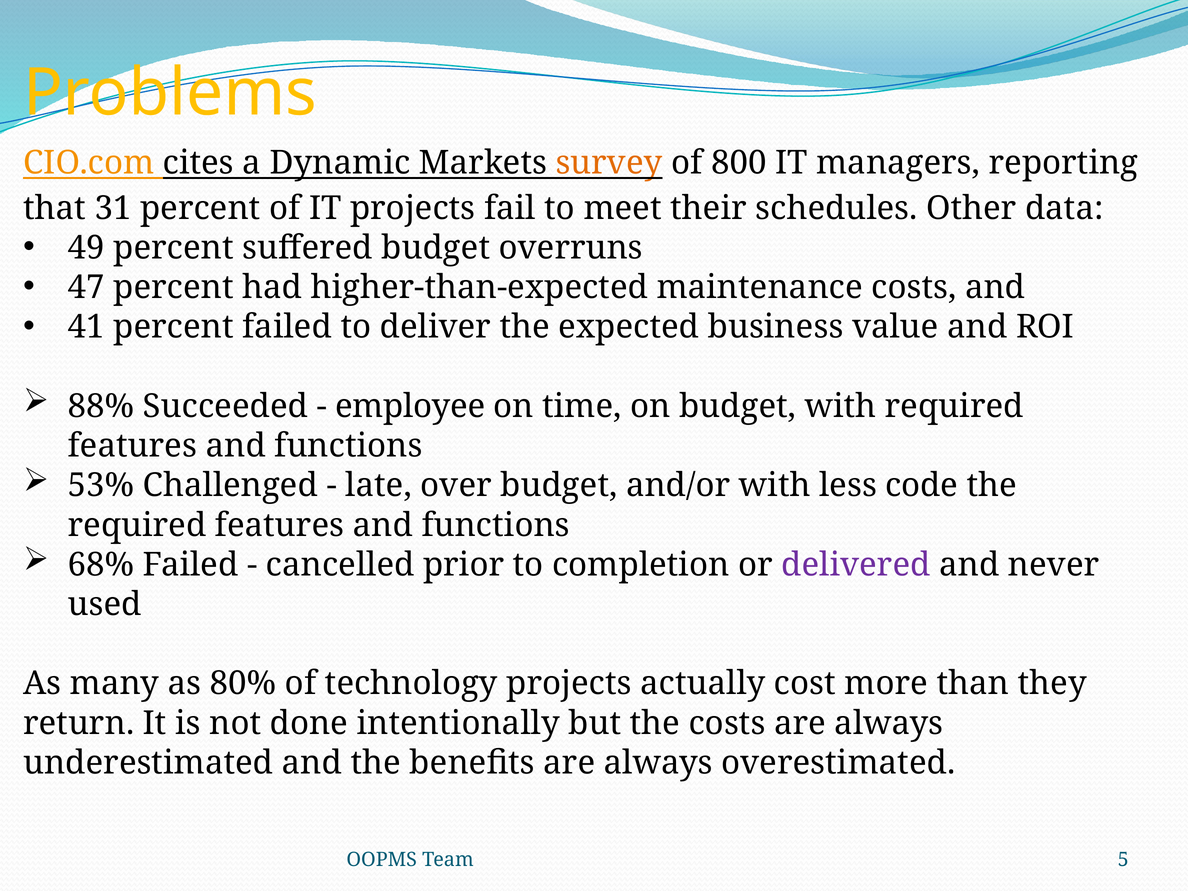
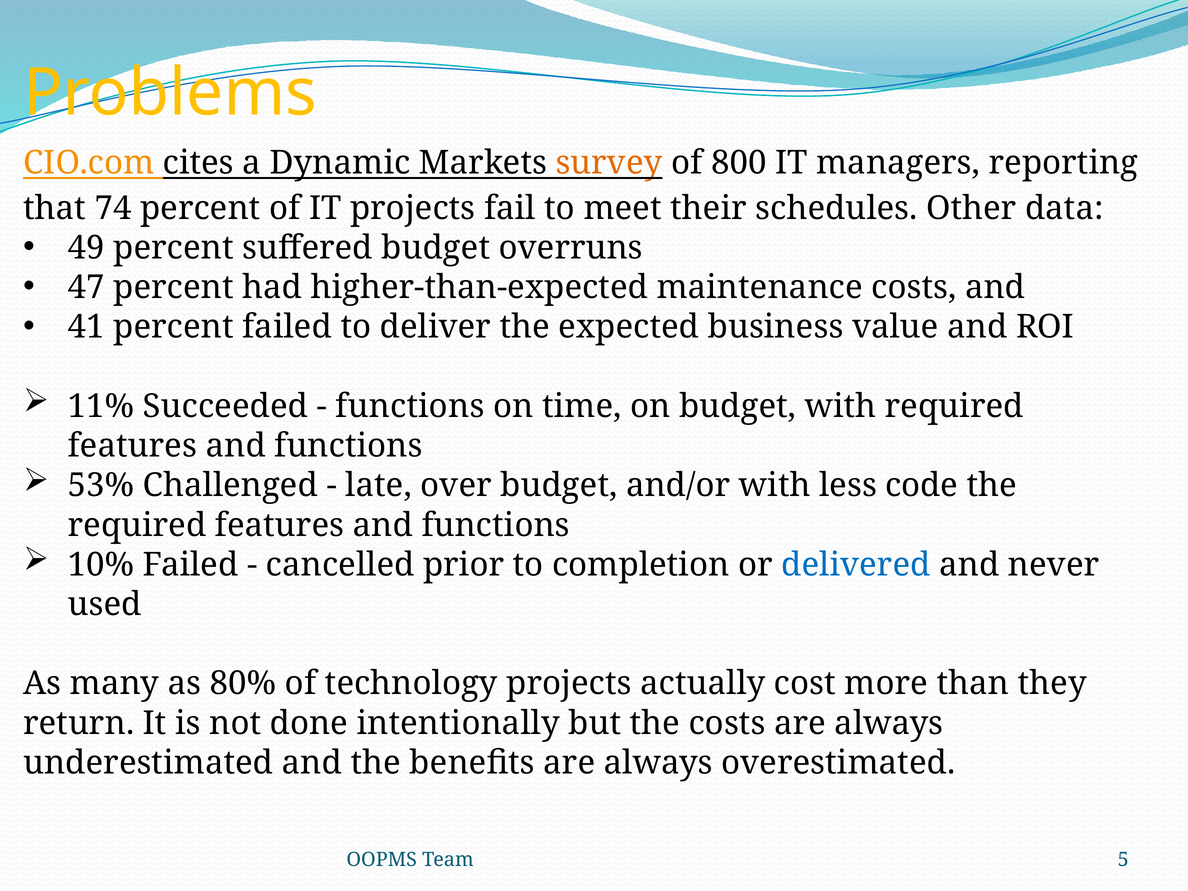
31: 31 -> 74 (113, 208)
88%: 88% -> 11% (101, 406)
employee: employee -> functions (410, 406)
68%: 68% -> 10% (101, 565)
delivered colour: purple -> blue (856, 565)
